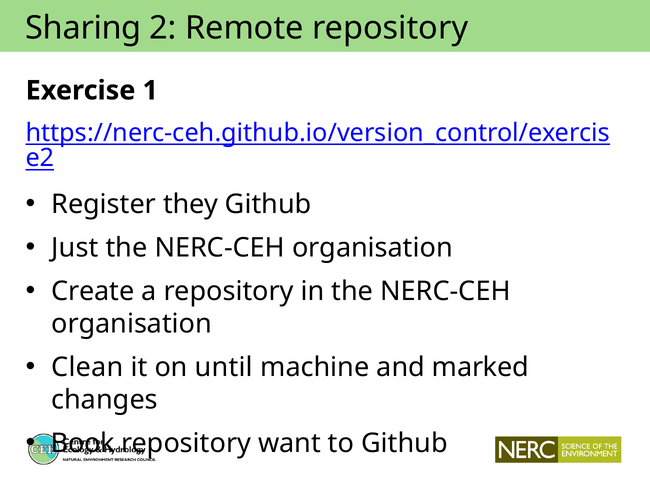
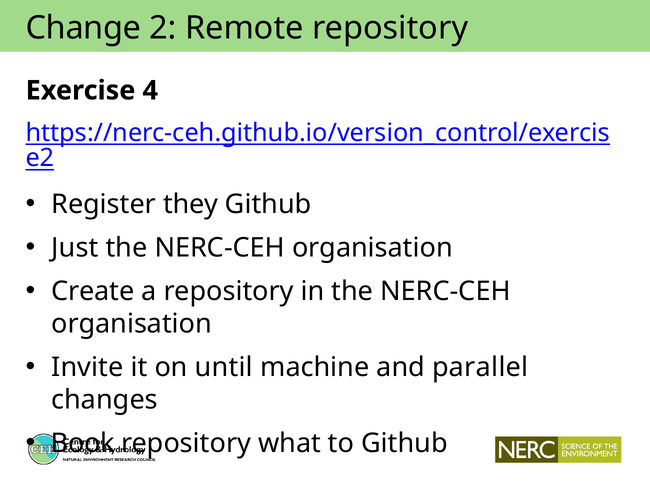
Sharing: Sharing -> Change (83, 28)
1: 1 -> 4 (150, 90)
Clean: Clean -> Invite (87, 367)
marked: marked -> parallel (480, 367)
want: want -> what (289, 443)
